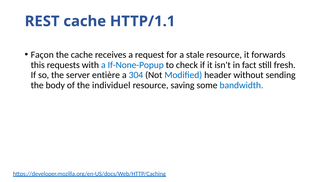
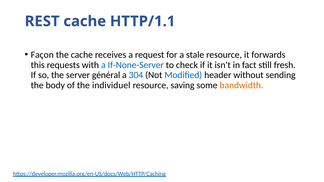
If-None-Popup: If-None-Popup -> If-None-Server (136, 65)
entière: entière -> général (106, 75)
bandwidth colour: blue -> orange (241, 85)
